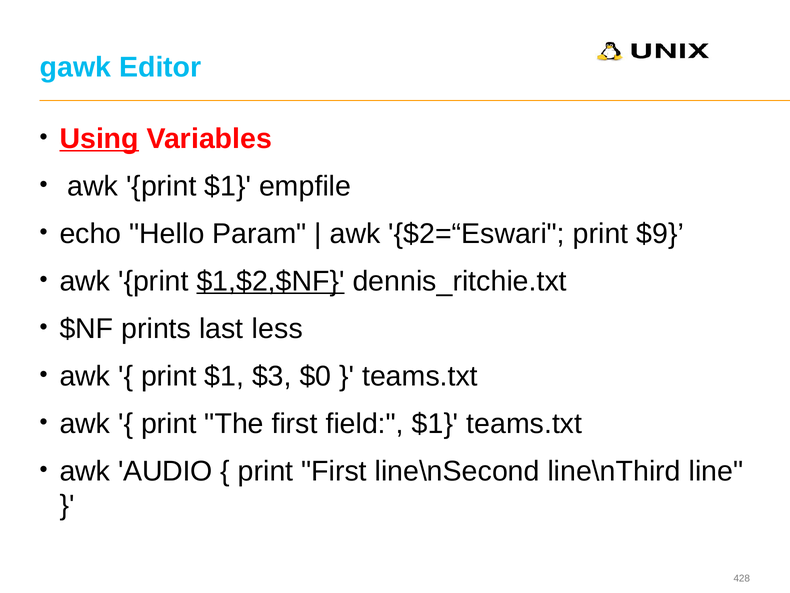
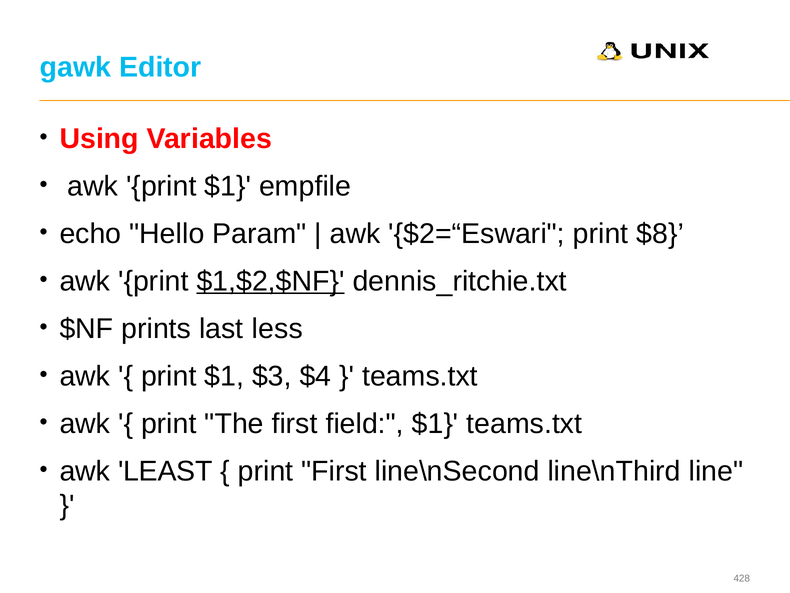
Using underline: present -> none (99, 138)
$9: $9 -> $8 (660, 233)
$0: $0 -> $4 (315, 376)
AUDIO: AUDIO -> LEAST (165, 471)
